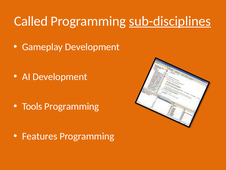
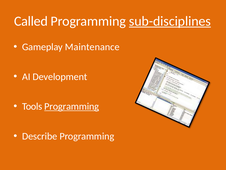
Gameplay Development: Development -> Maintenance (92, 47)
Programming underline: none -> present (72, 106)
Features: Features -> Describe (40, 136)
